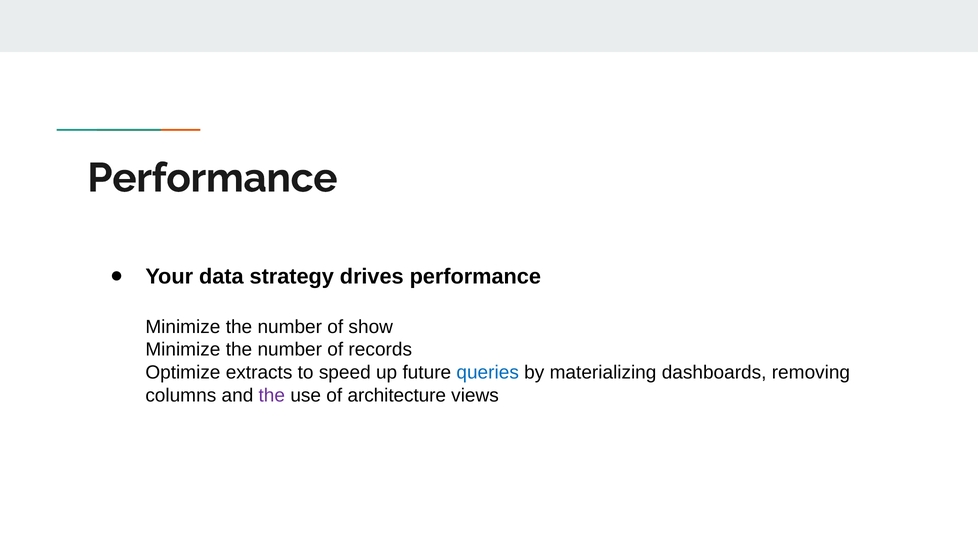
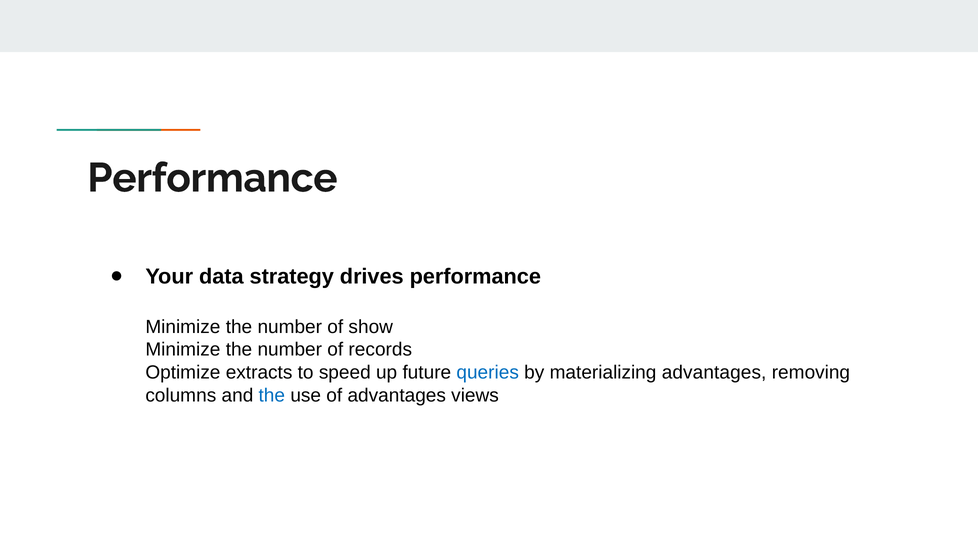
materializing dashboards: dashboards -> advantages (714, 373)
the colour: purple -> blue (272, 395)
of architecture: architecture -> advantages (397, 395)
